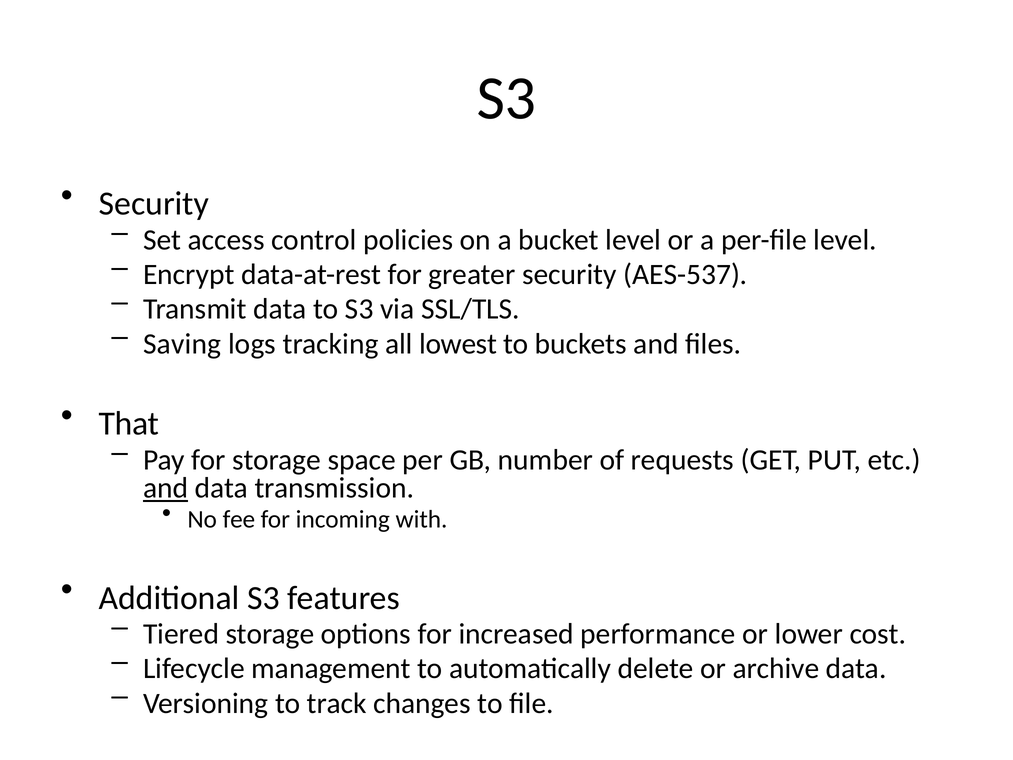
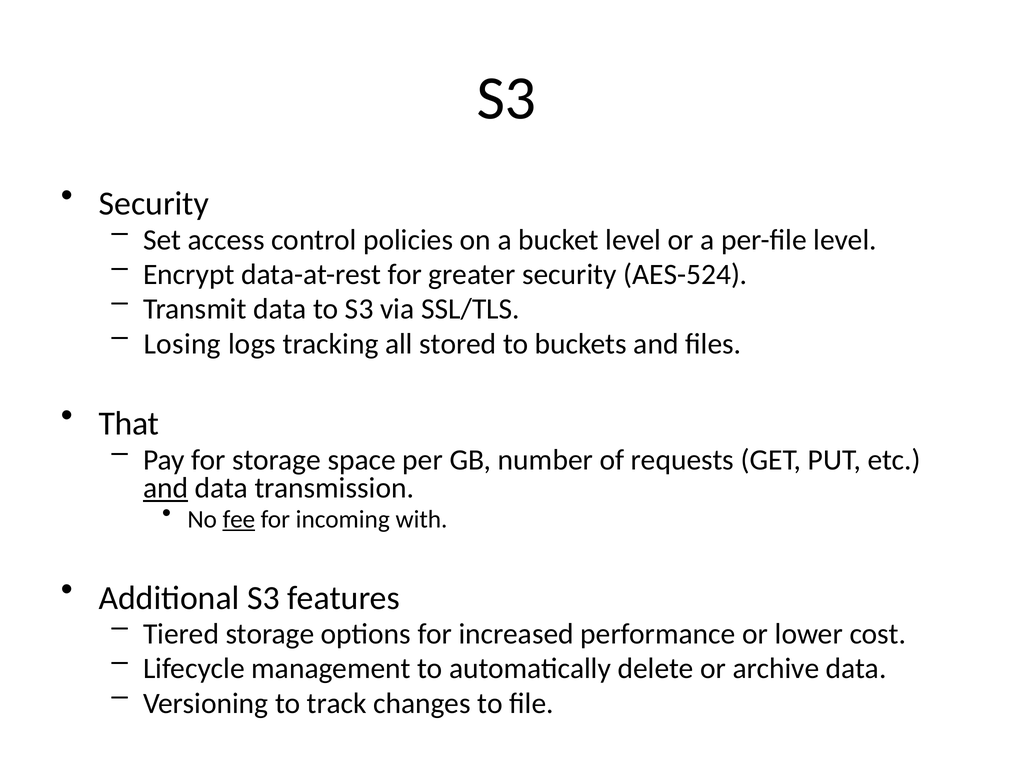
AES-537: AES-537 -> AES-524 (685, 274)
Saving: Saving -> Losing (182, 344)
lowest: lowest -> stored (458, 344)
fee underline: none -> present (239, 519)
